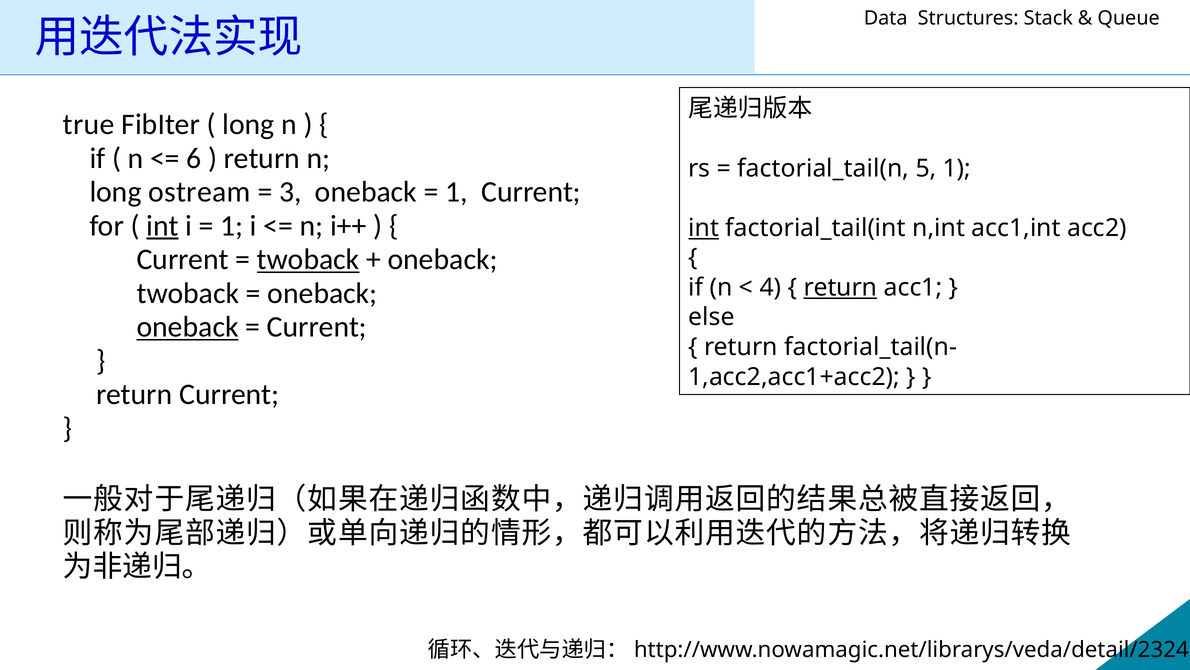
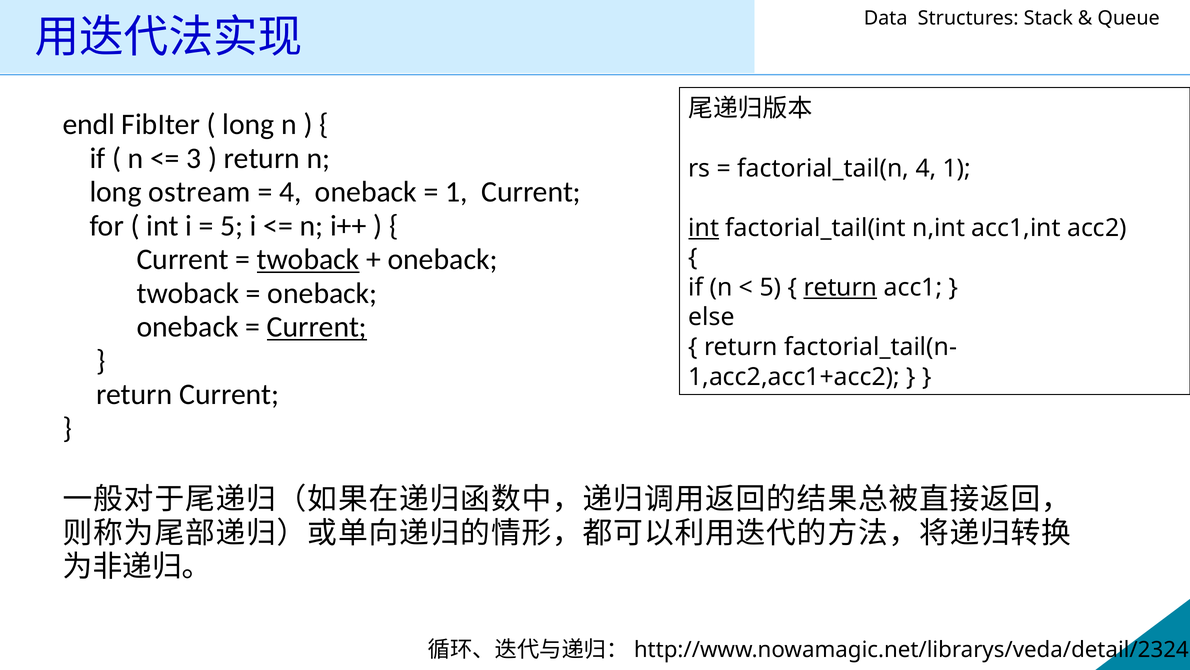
true: true -> endl (89, 124)
6: 6 -> 3 (194, 158)
factorial_tail(n 5: 5 -> 4 (926, 168)
3: 3 -> 4 (290, 192)
int underline: present -> none (163, 226)
1: 1 -> 5 (232, 226)
4: 4 -> 5 (770, 287)
oneback underline: present -> none (188, 327)
Current underline: none -> present (317, 327)
